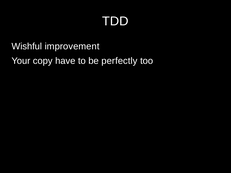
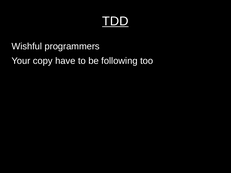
TDD underline: none -> present (115, 21)
improvement: improvement -> programmers (72, 46)
perfectly: perfectly -> following (119, 61)
